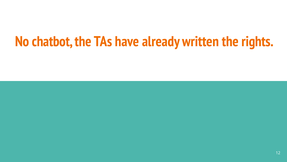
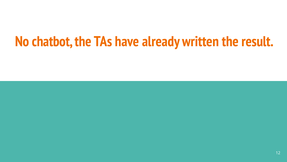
rights: rights -> result (258, 41)
